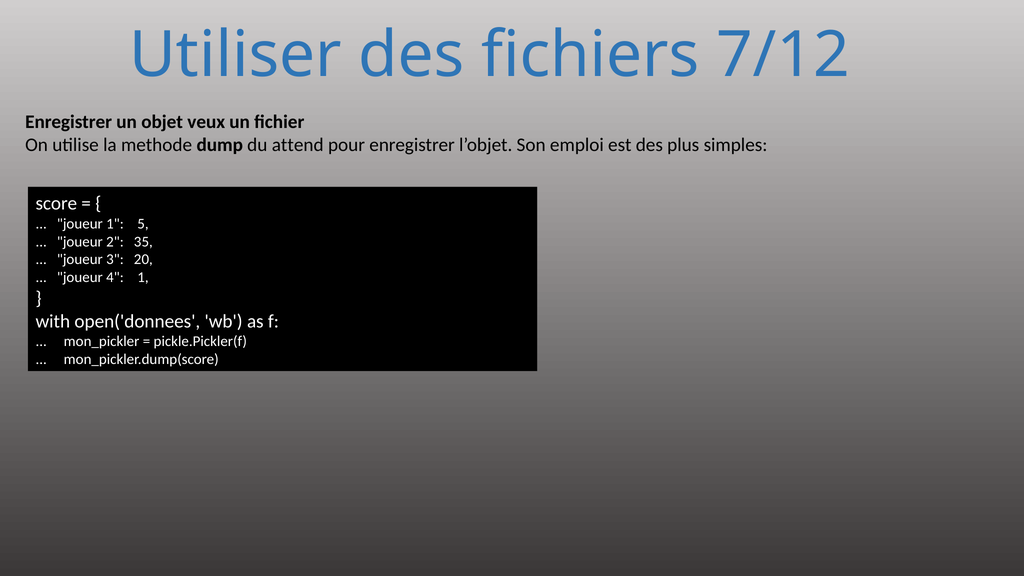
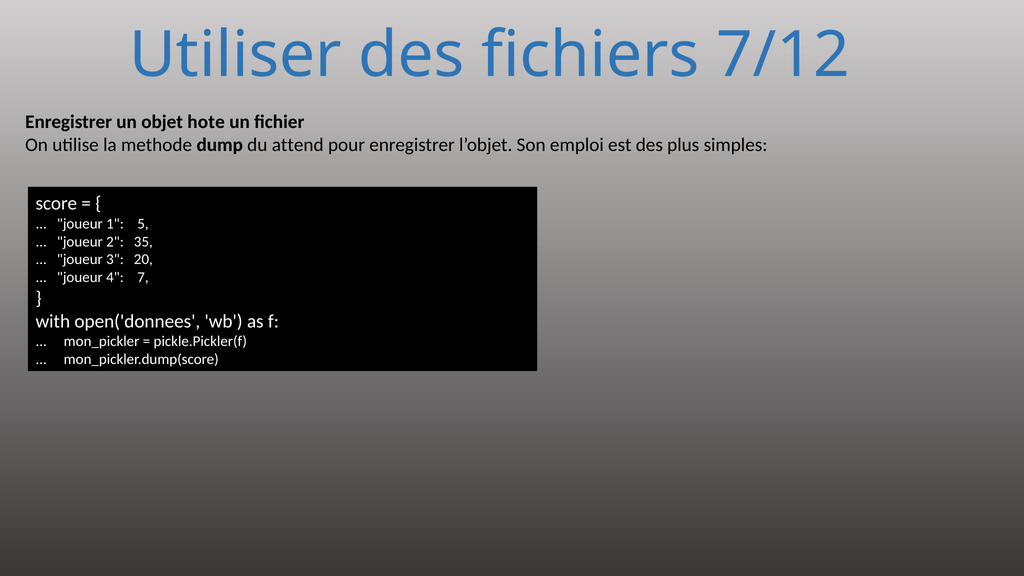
veux: veux -> hote (206, 122)
4 1: 1 -> 7 (143, 277)
